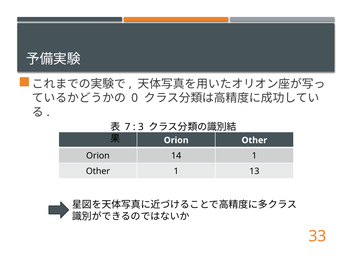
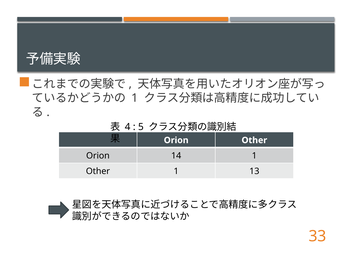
0: 0 -> 1 (135, 98)
7: 7 -> 4 (128, 127)
3: 3 -> 5 (141, 127)
